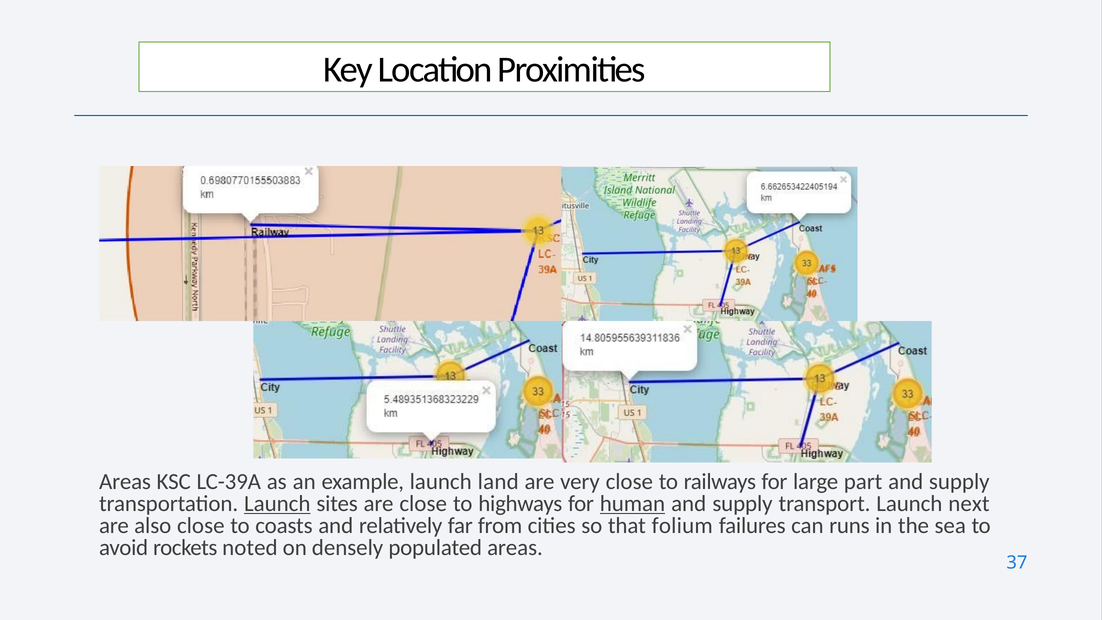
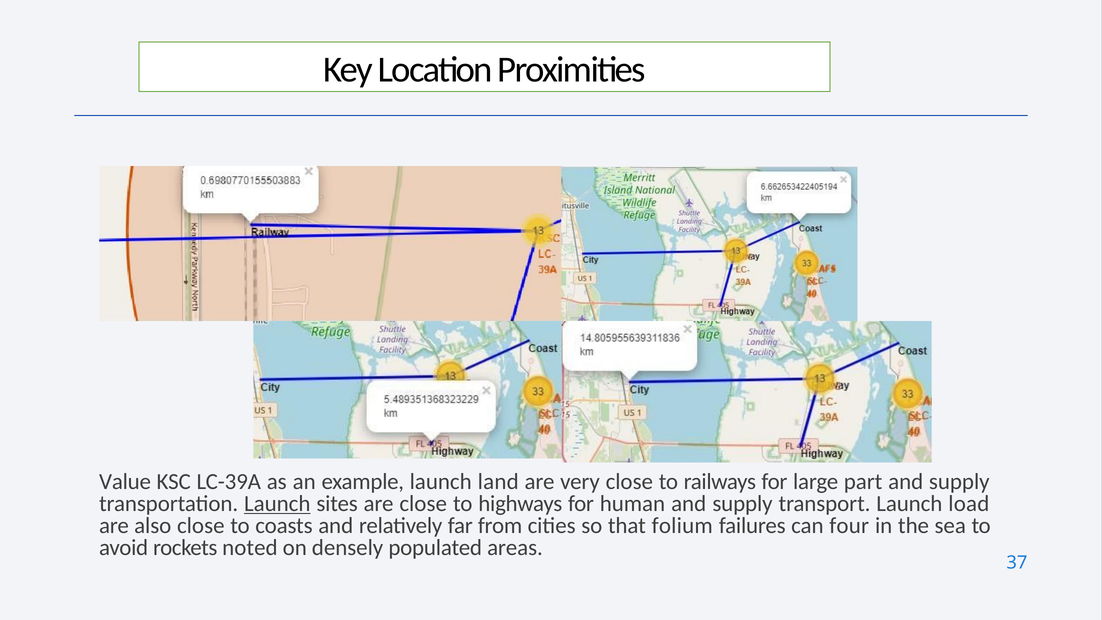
Areas: Areas -> Value (125, 481)
human underline: present -> none (632, 503)
next: next -> load (969, 503)
runs: runs -> four (849, 526)
